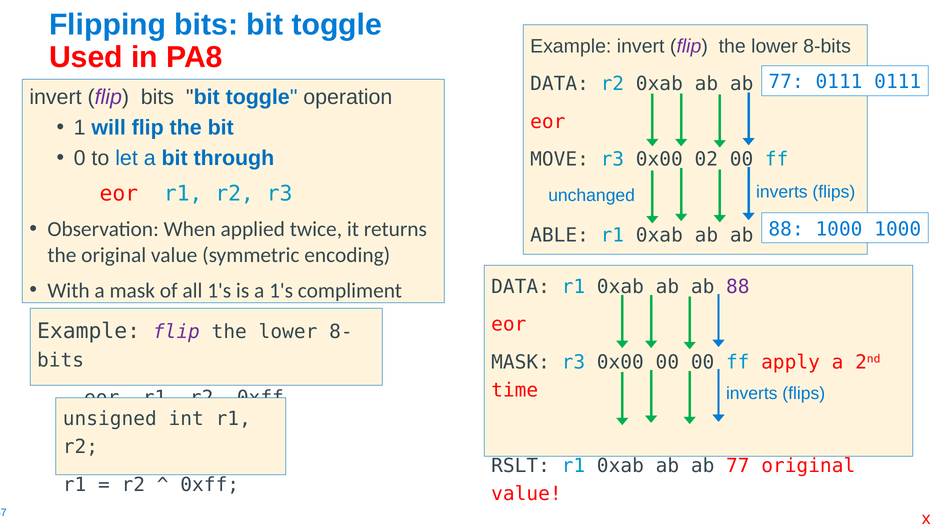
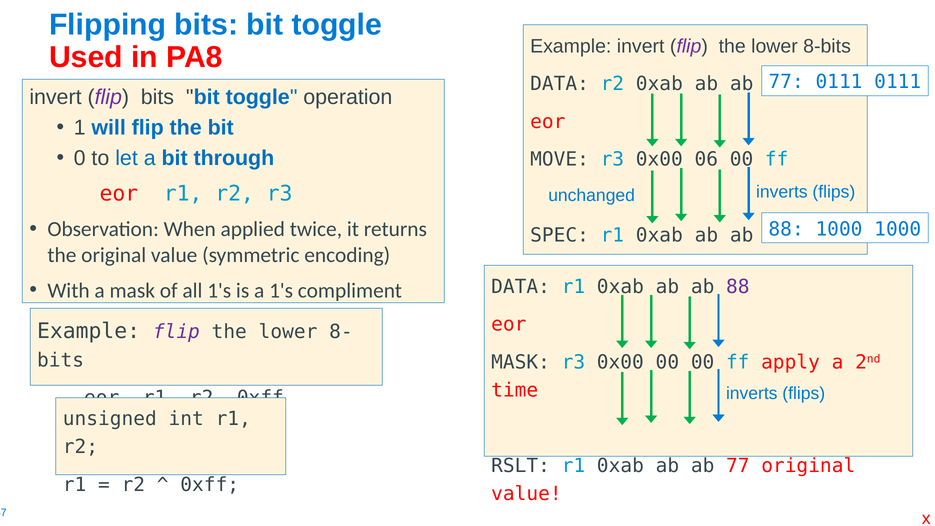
02: 02 -> 06 (706, 159)
ABLE: ABLE -> SPEC (560, 235)
